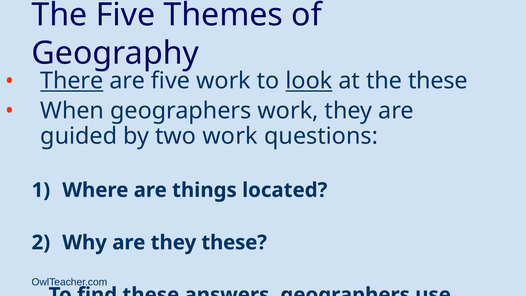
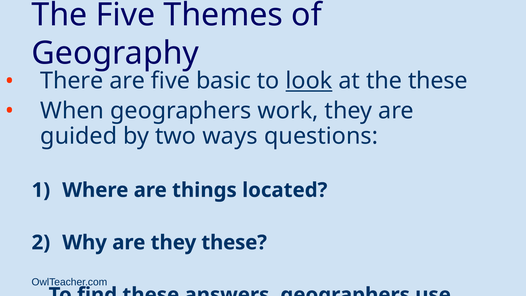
There underline: present -> none (72, 81)
five work: work -> basic (224, 81)
two work: work -> ways (230, 136)
